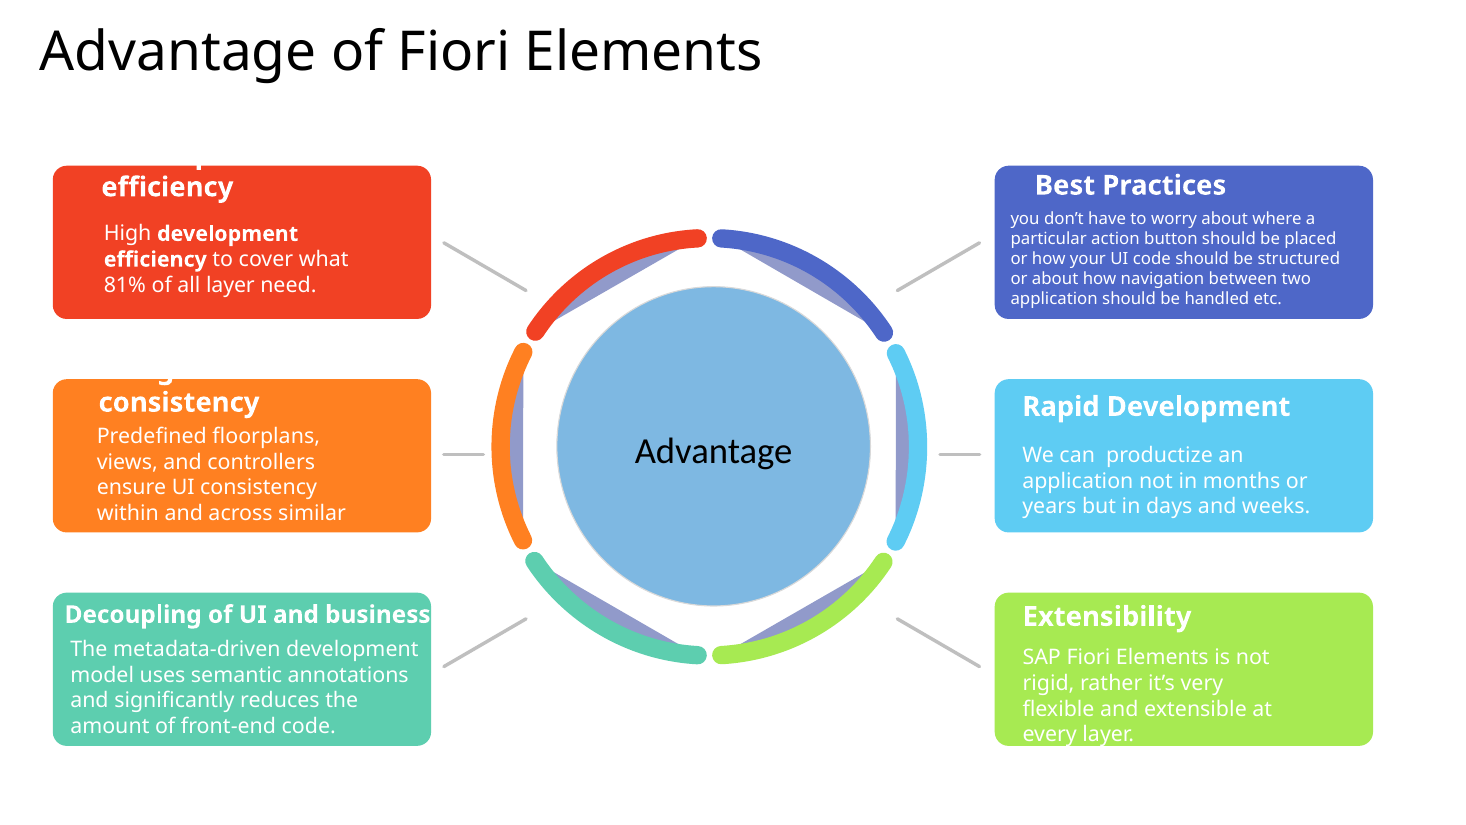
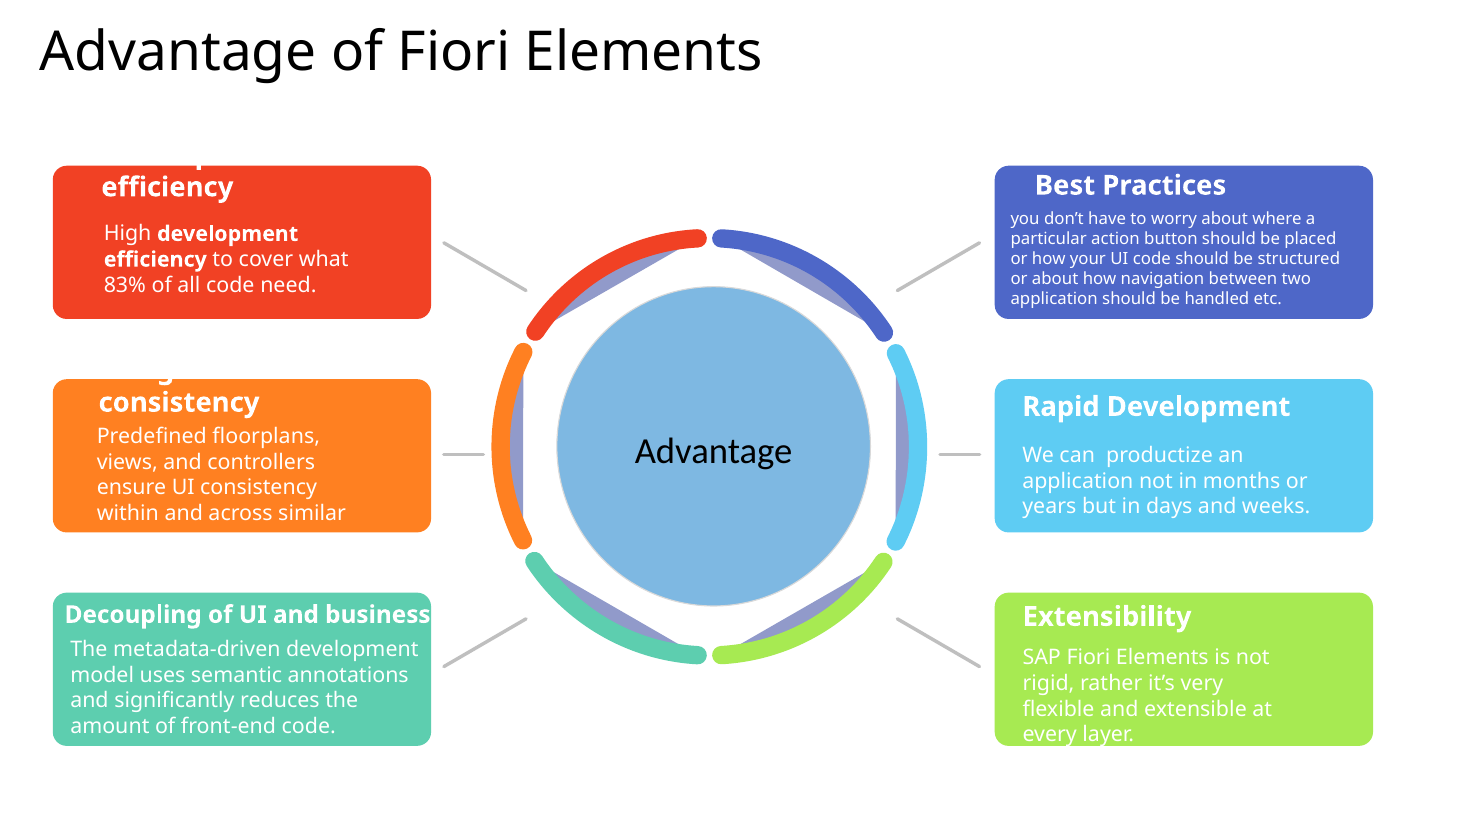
81%: 81% -> 83% (125, 285)
all layer: layer -> code (230, 285)
